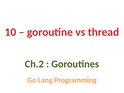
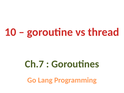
Ch.2: Ch.2 -> Ch.7 (34, 64)
